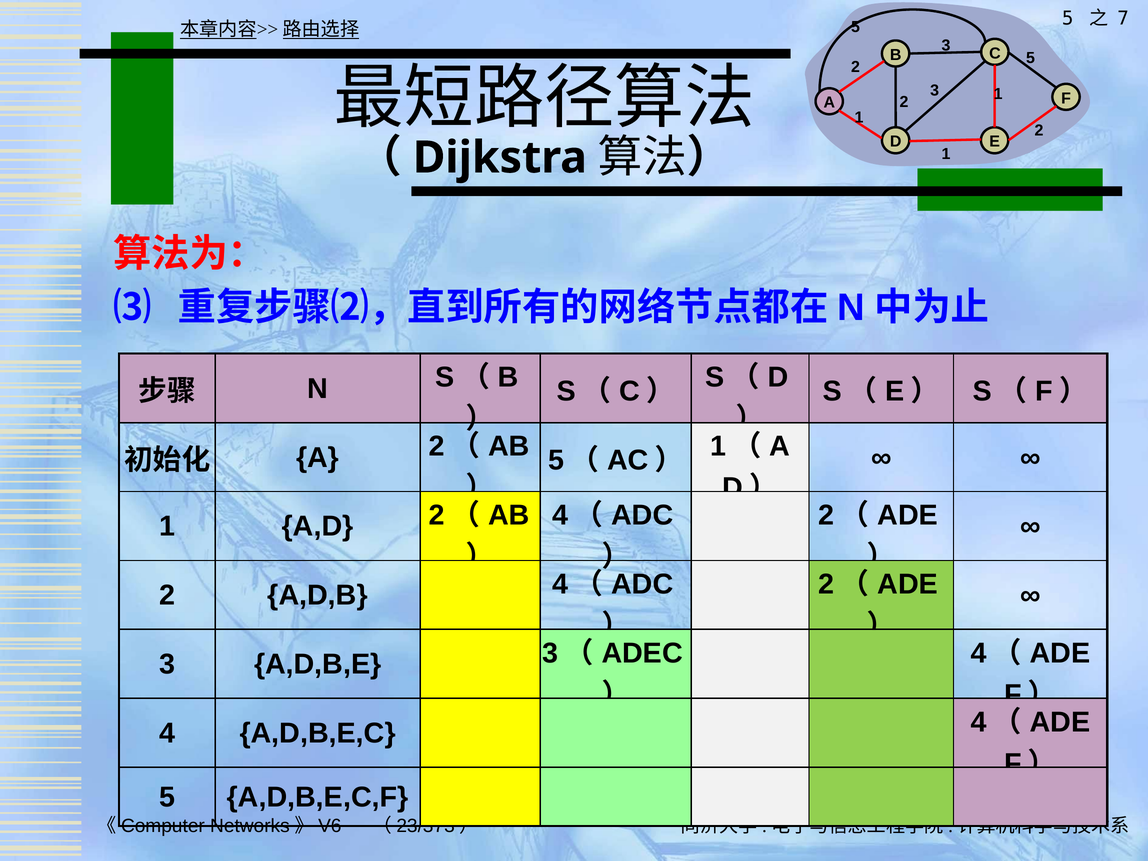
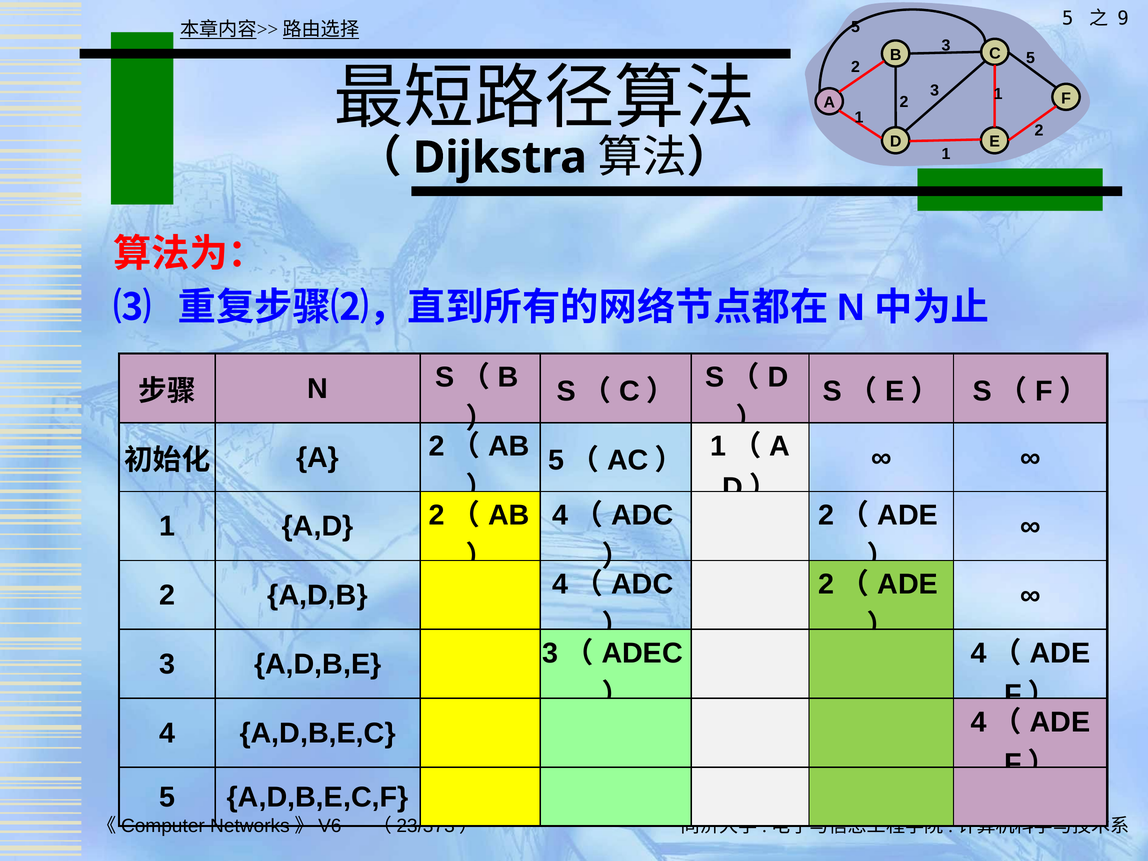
7: 7 -> 9 (1123, 19)
